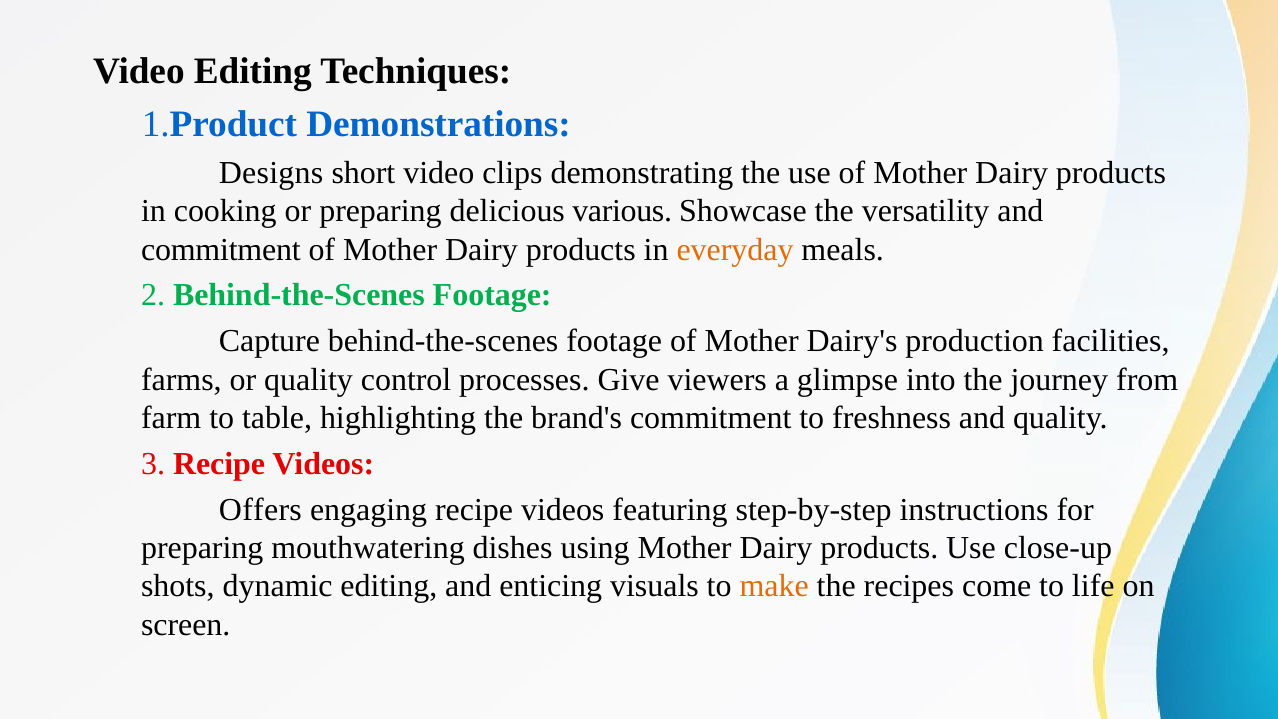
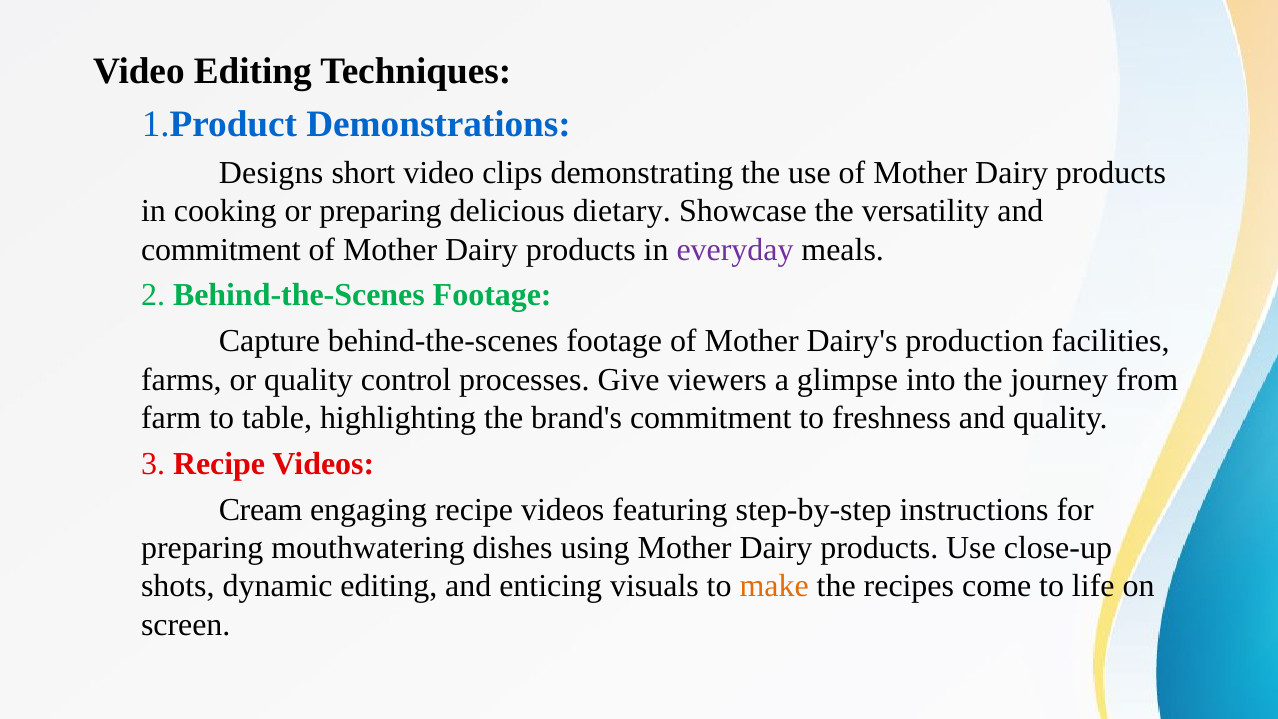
various: various -> dietary (622, 211)
everyday colour: orange -> purple (735, 250)
Offers: Offers -> Cream (261, 509)
